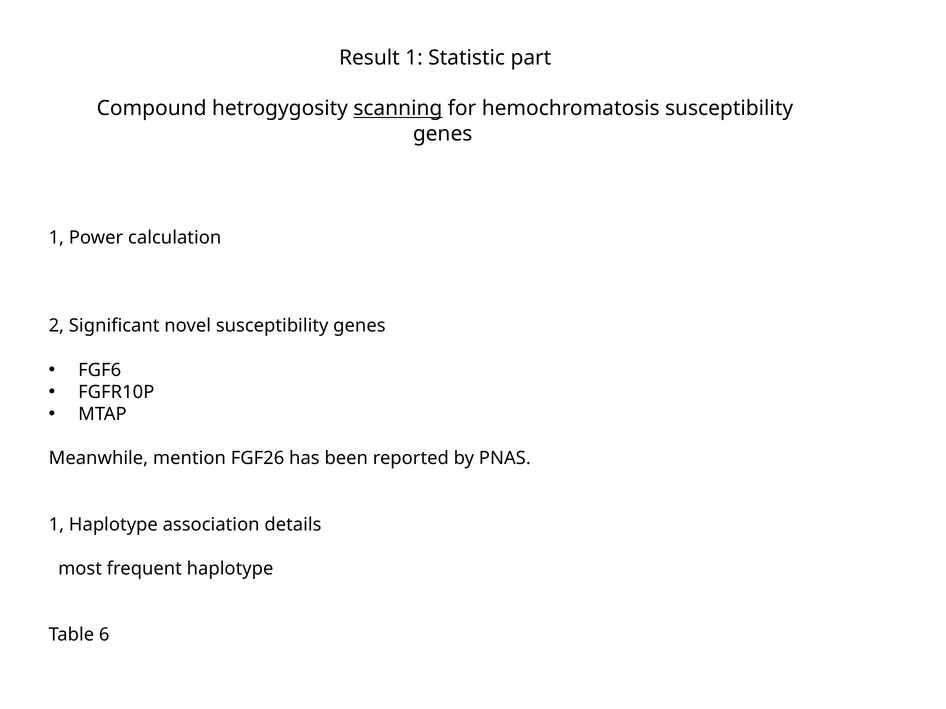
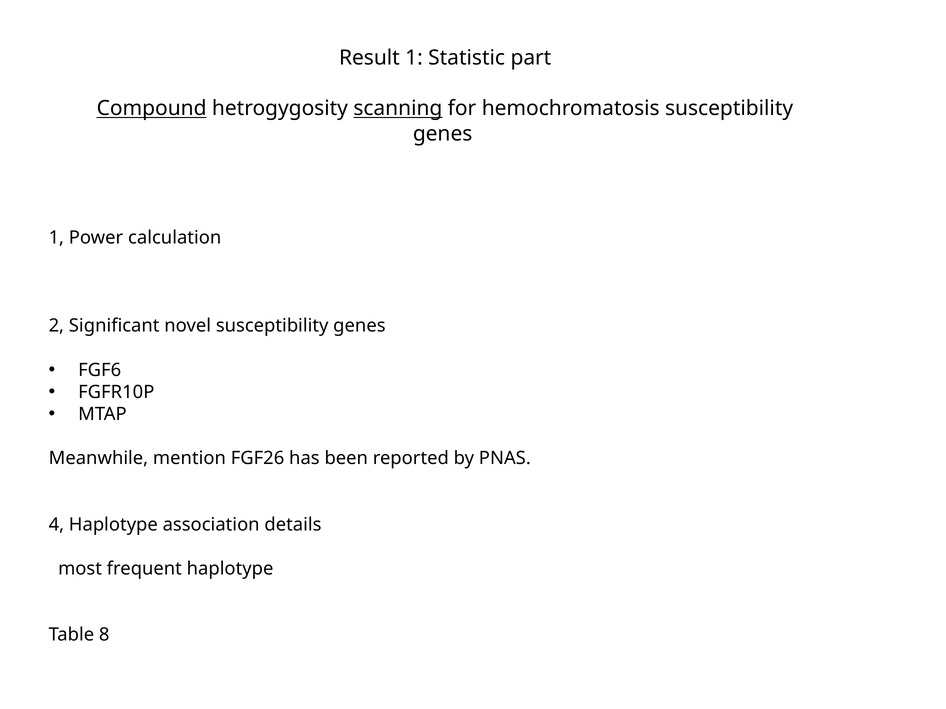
Compound underline: none -> present (152, 109)
1: 1 -> 4 (56, 525)
6: 6 -> 8 (104, 635)
